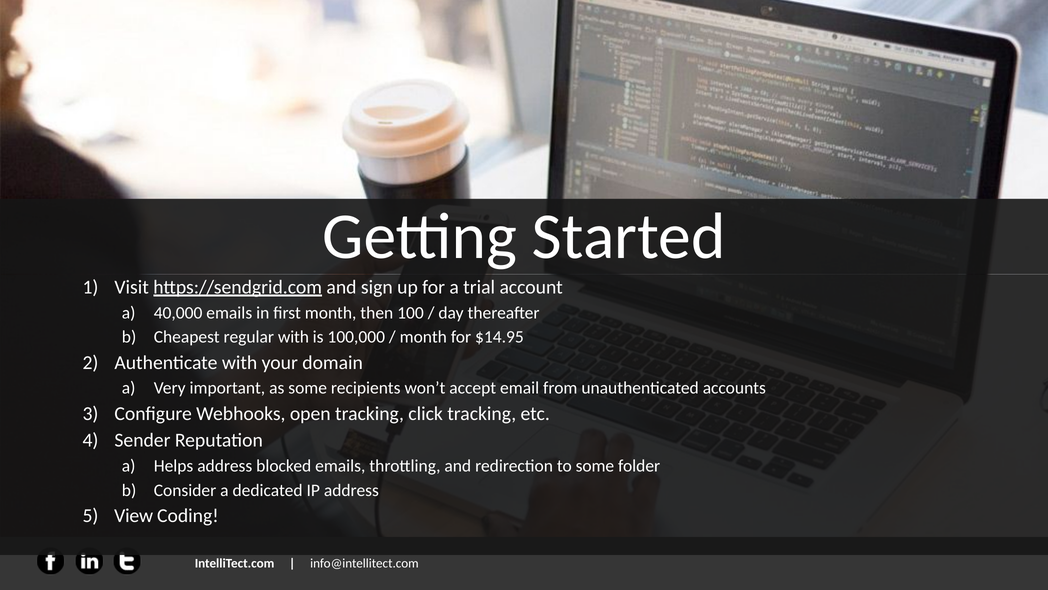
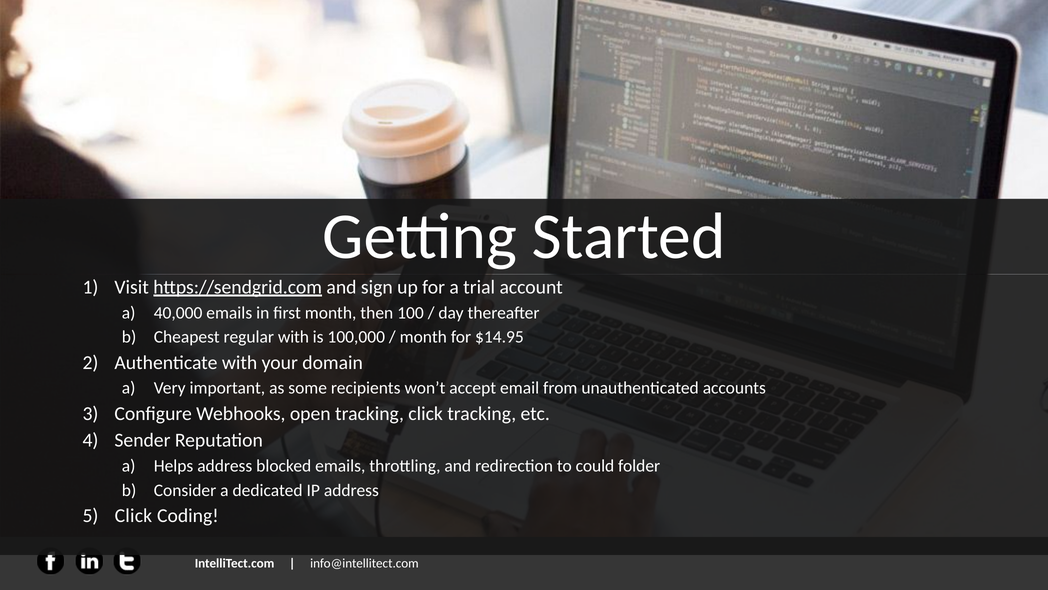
to some: some -> could (595, 466)
View: View -> Click (133, 516)
